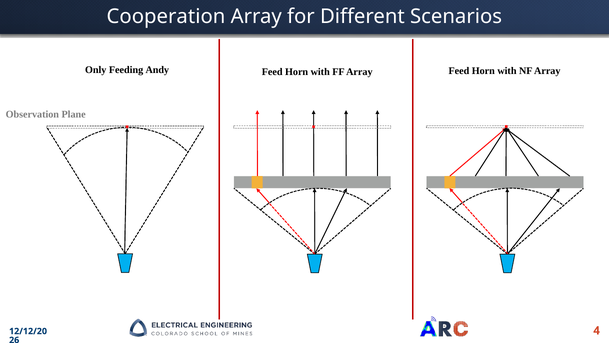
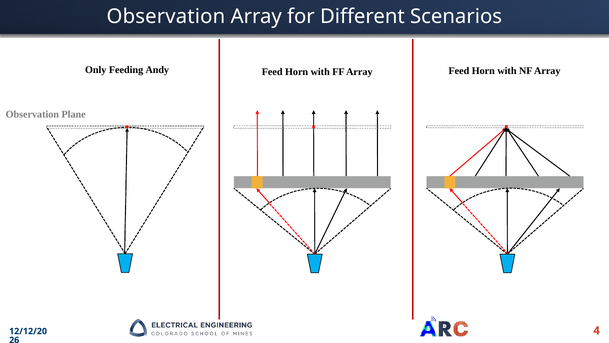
Cooperation: Cooperation -> Observation (166, 17)
